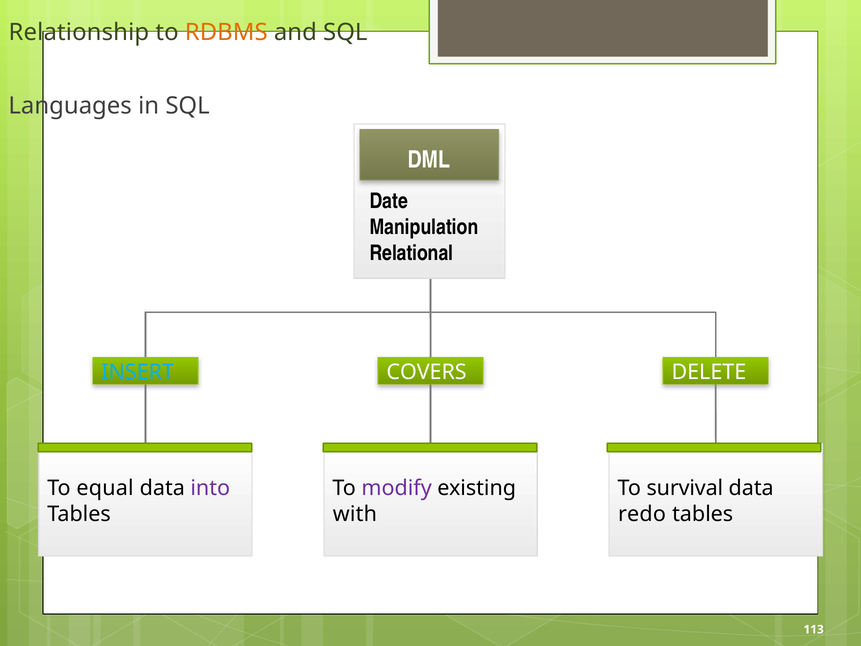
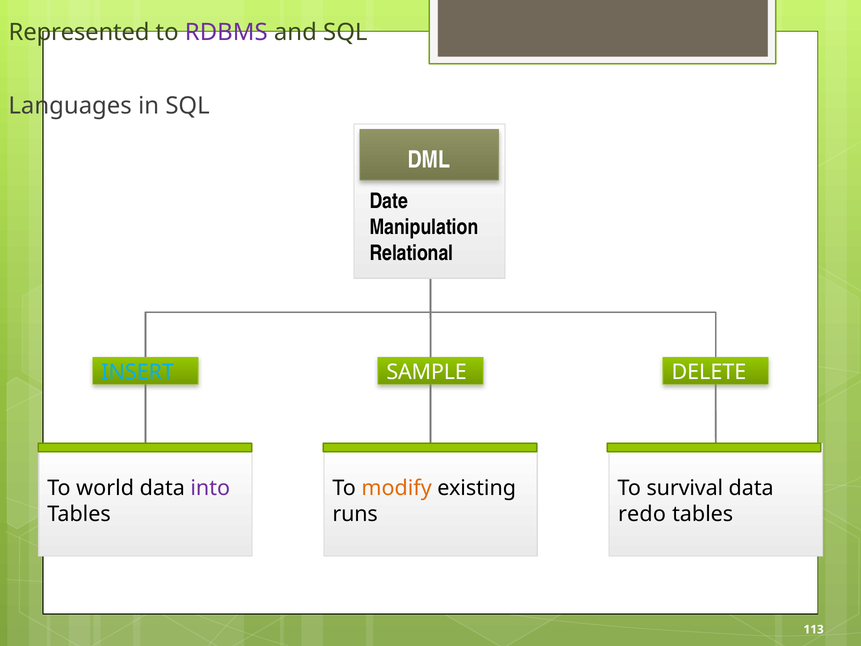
Relationship: Relationship -> Represented (79, 33)
RDBMS colour: orange -> purple (226, 33)
COVERS: COVERS -> SAMPLE (427, 372)
equal: equal -> world (105, 488)
modify colour: purple -> orange (397, 488)
with: with -> runs (355, 514)
